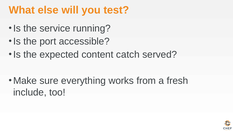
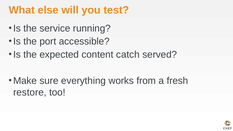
include: include -> restore (30, 92)
